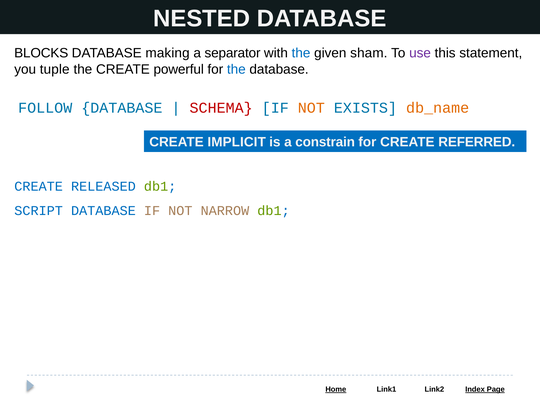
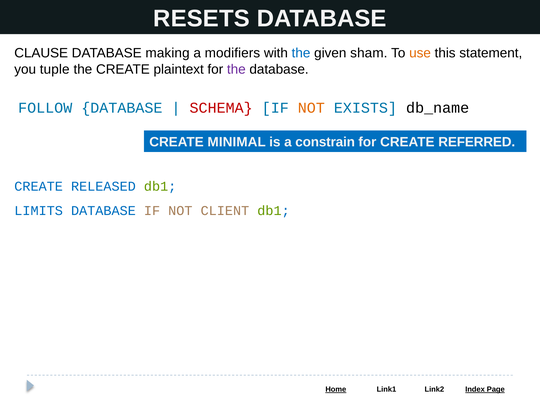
NESTED: NESTED -> RESETS (202, 19)
BLOCKS: BLOCKS -> CLAUSE (41, 53)
separator: separator -> modifiers (232, 53)
use colour: purple -> orange (420, 53)
powerful: powerful -> plaintext (179, 69)
the colour: blue -> purple (236, 69)
db_name colour: orange -> black (438, 108)
IMPLICIT: IMPLICIT -> MINIMAL (237, 142)
SCRIPT: SCRIPT -> LIMITS (39, 211)
NARROW: NARROW -> CLIENT (225, 211)
